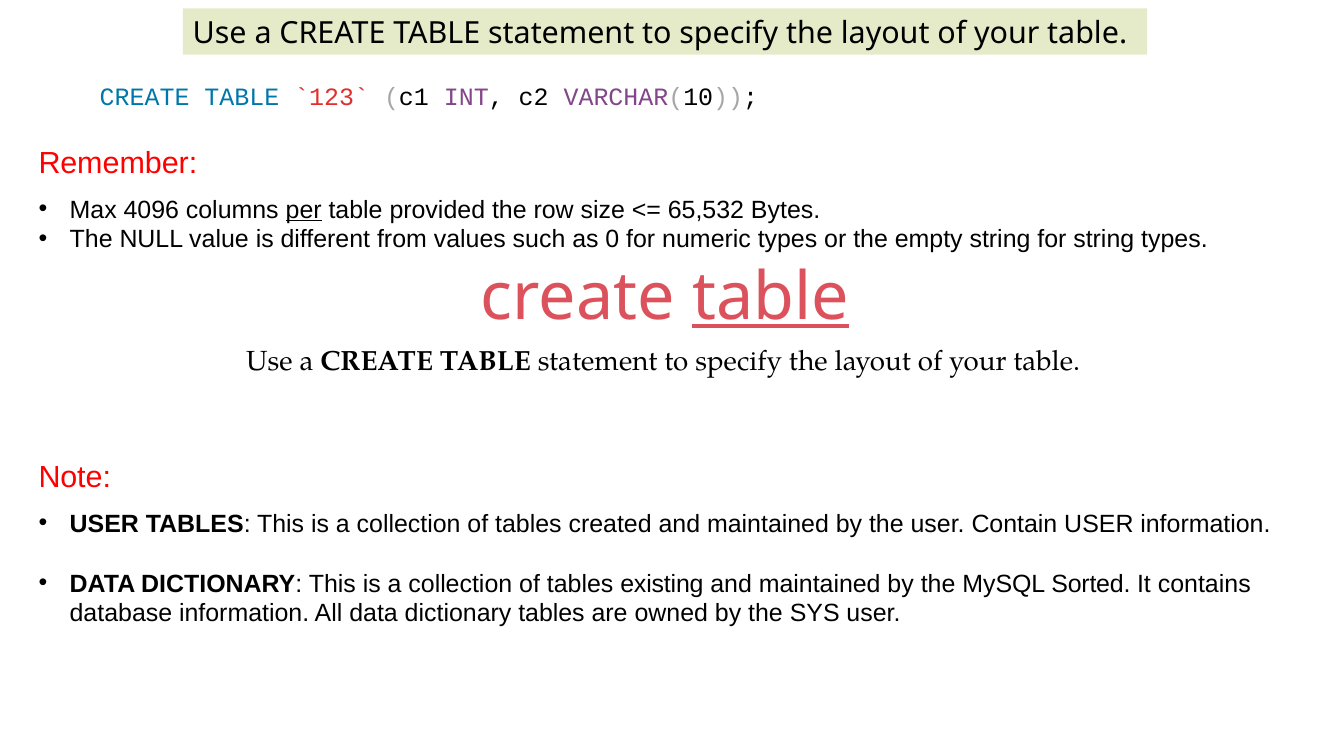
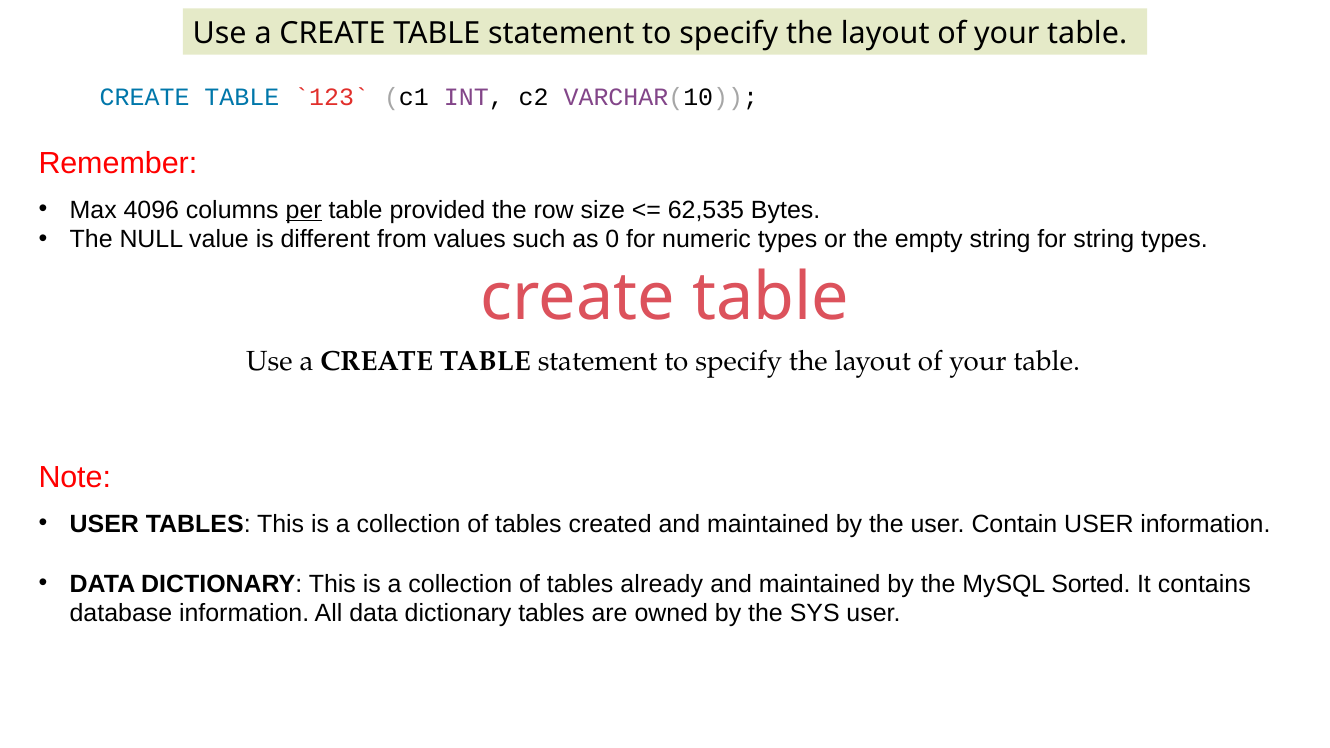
65,532: 65,532 -> 62,535 (706, 210)
table underline: present -> none (771, 298)
existing: existing -> already (662, 584)
